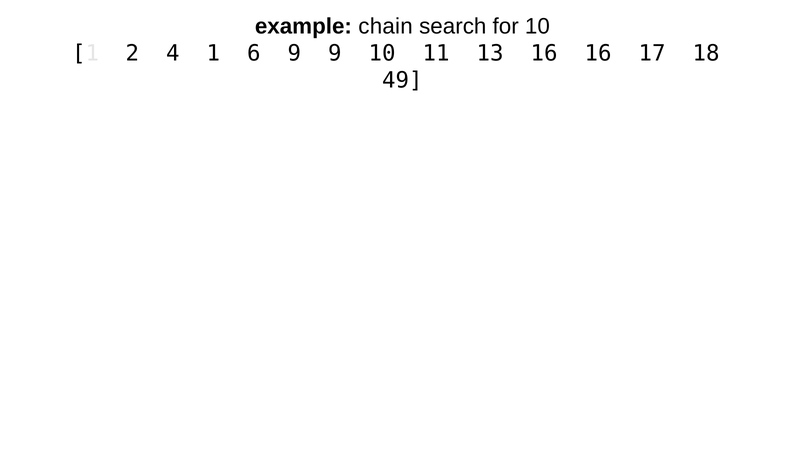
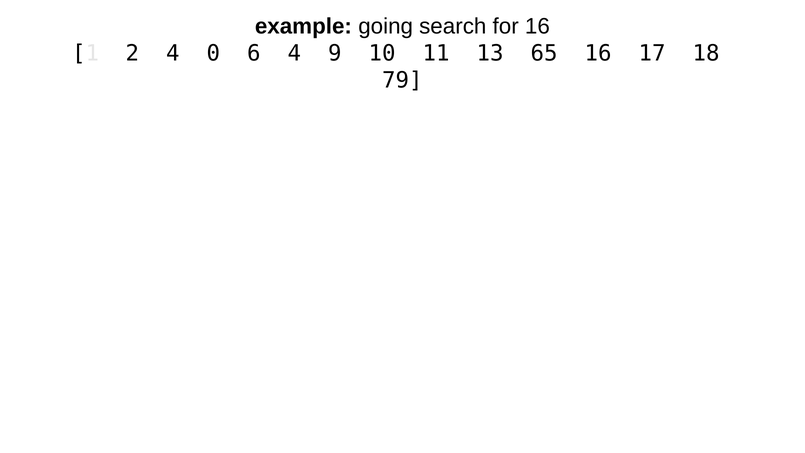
chain: chain -> going (386, 26)
for 10: 10 -> 16 (537, 26)
4 1: 1 -> 0 (214, 53)
6 9: 9 -> 4 (294, 53)
13 16: 16 -> 65 (544, 53)
49: 49 -> 79 (403, 80)
